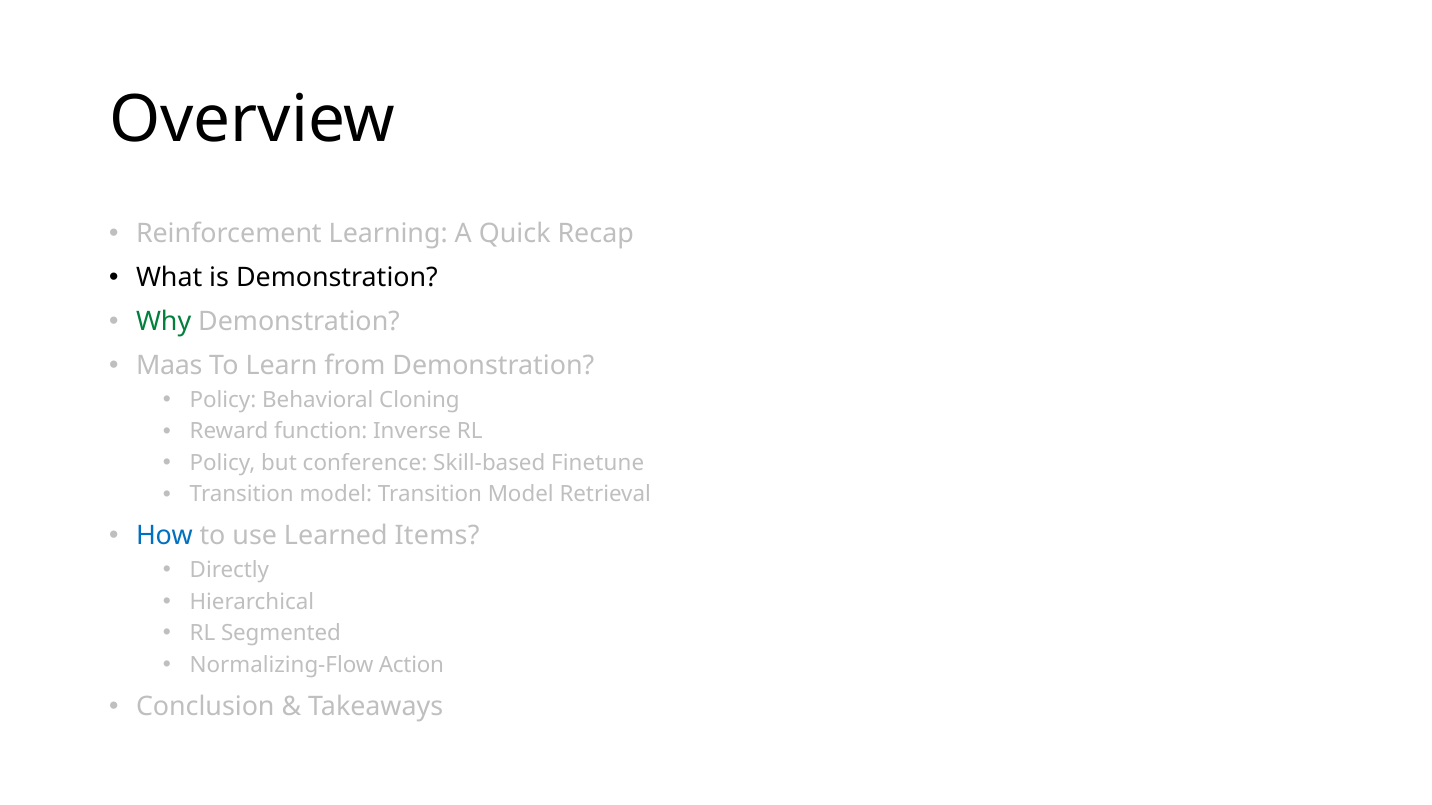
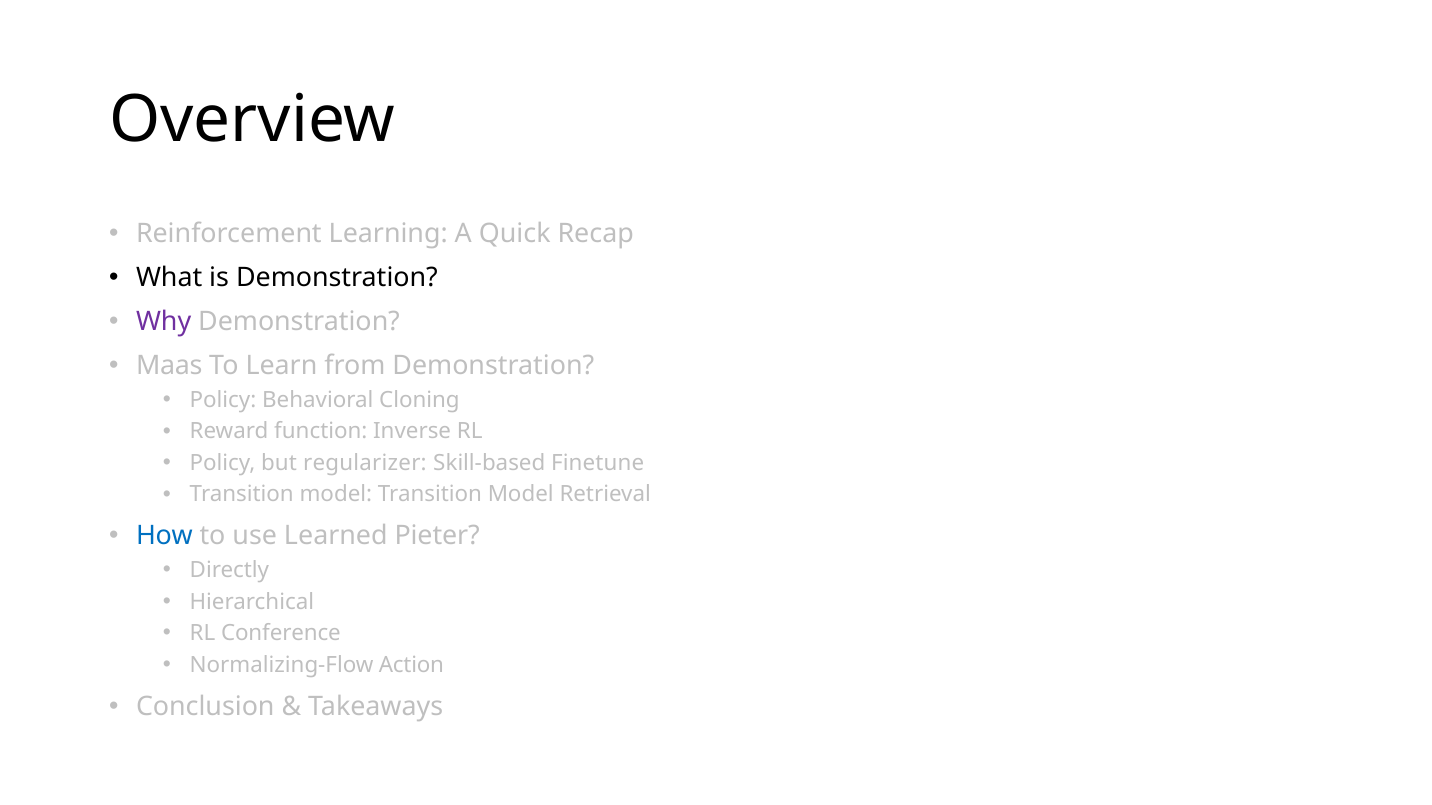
Why colour: green -> purple (164, 322)
conference: conference -> regularizer (365, 463)
Items: Items -> Pieter (437, 536)
Segmented: Segmented -> Conference (281, 634)
